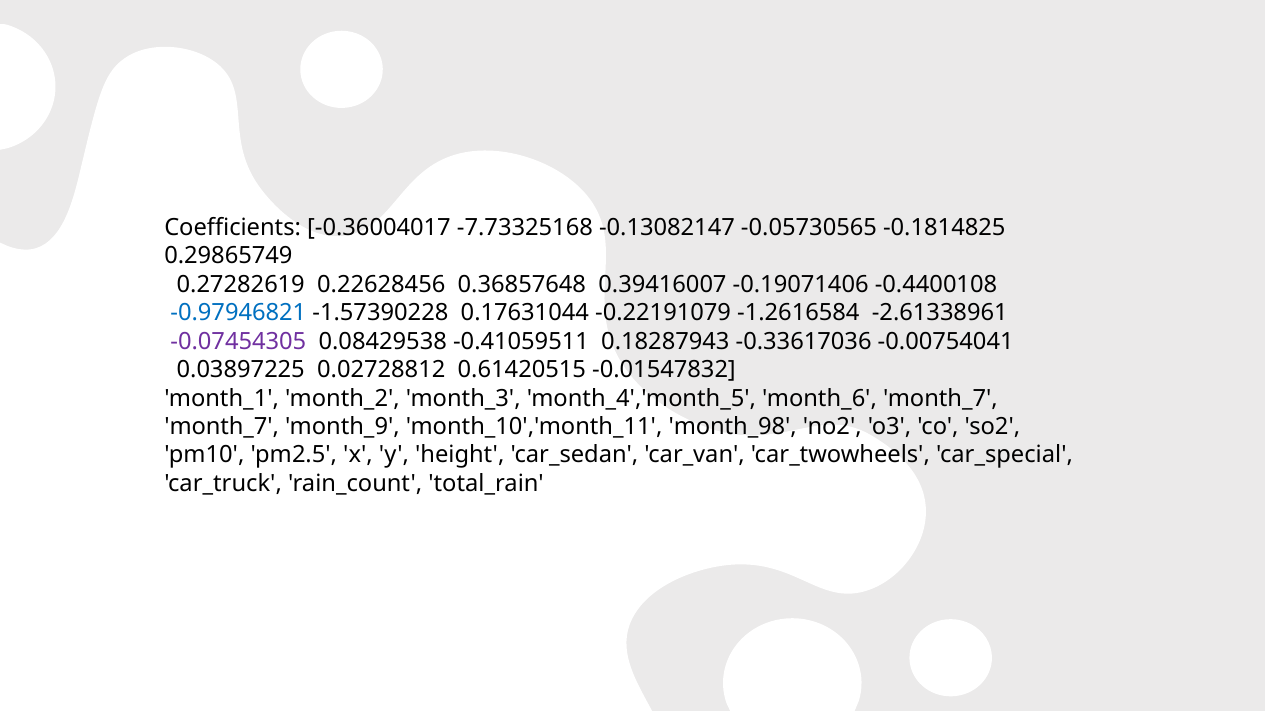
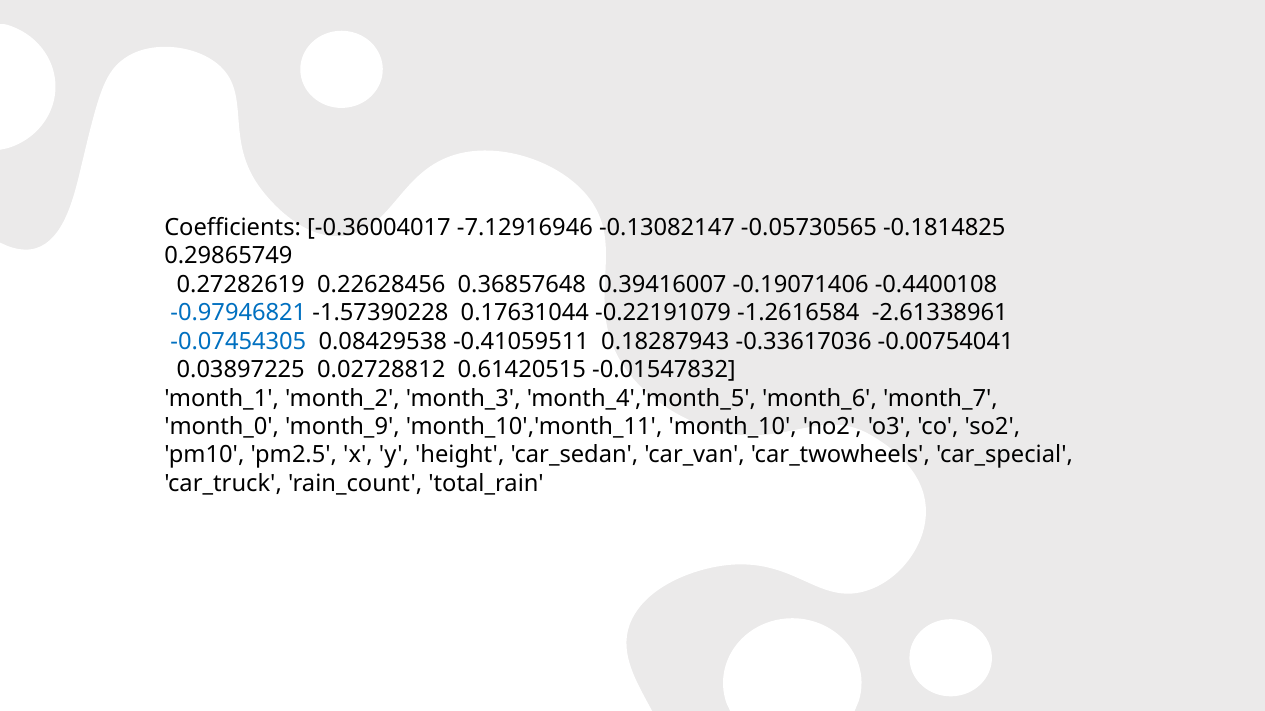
-7.73325168: -7.73325168 -> -7.12916946 (525, 228)
-0.07454305 colour: purple -> blue (238, 342)
month_7: month_7 -> month_0 (222, 427)
month_98: month_98 -> month_10 (733, 427)
